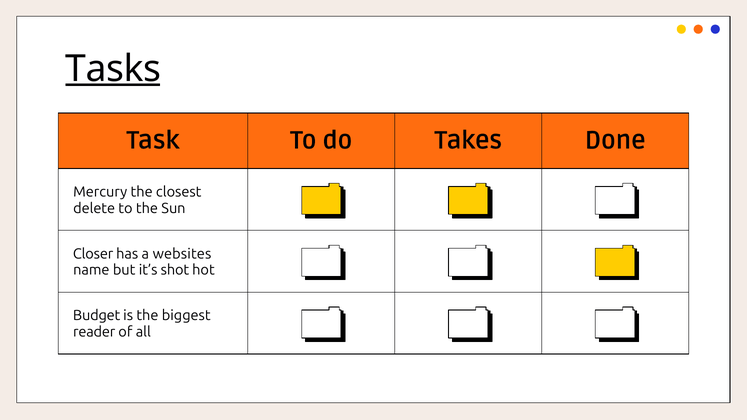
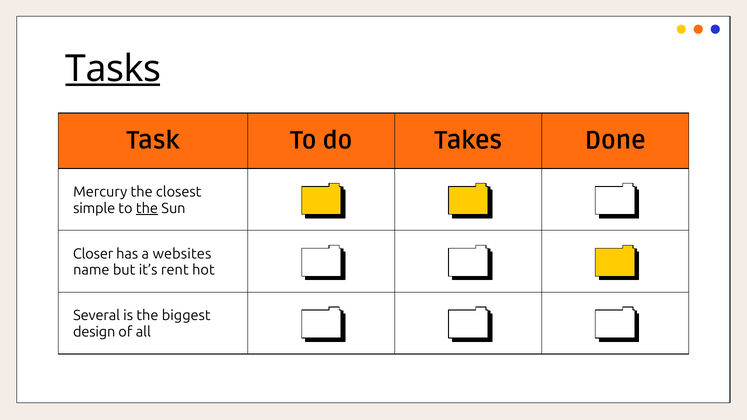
delete: delete -> simple (94, 208)
the underline: none -> present (147, 208)
shot: shot -> rent (175, 270)
Budget: Budget -> Several (97, 316)
reader: reader -> design (94, 332)
